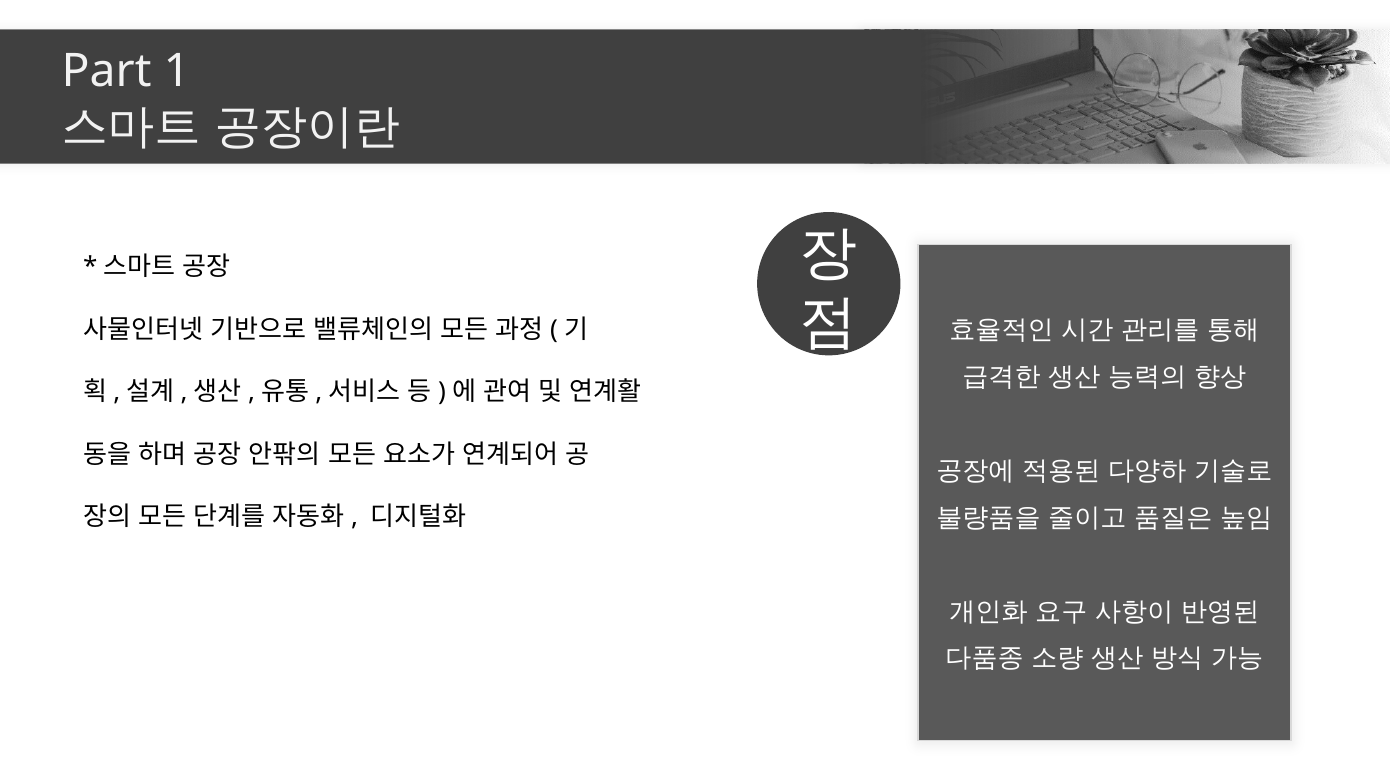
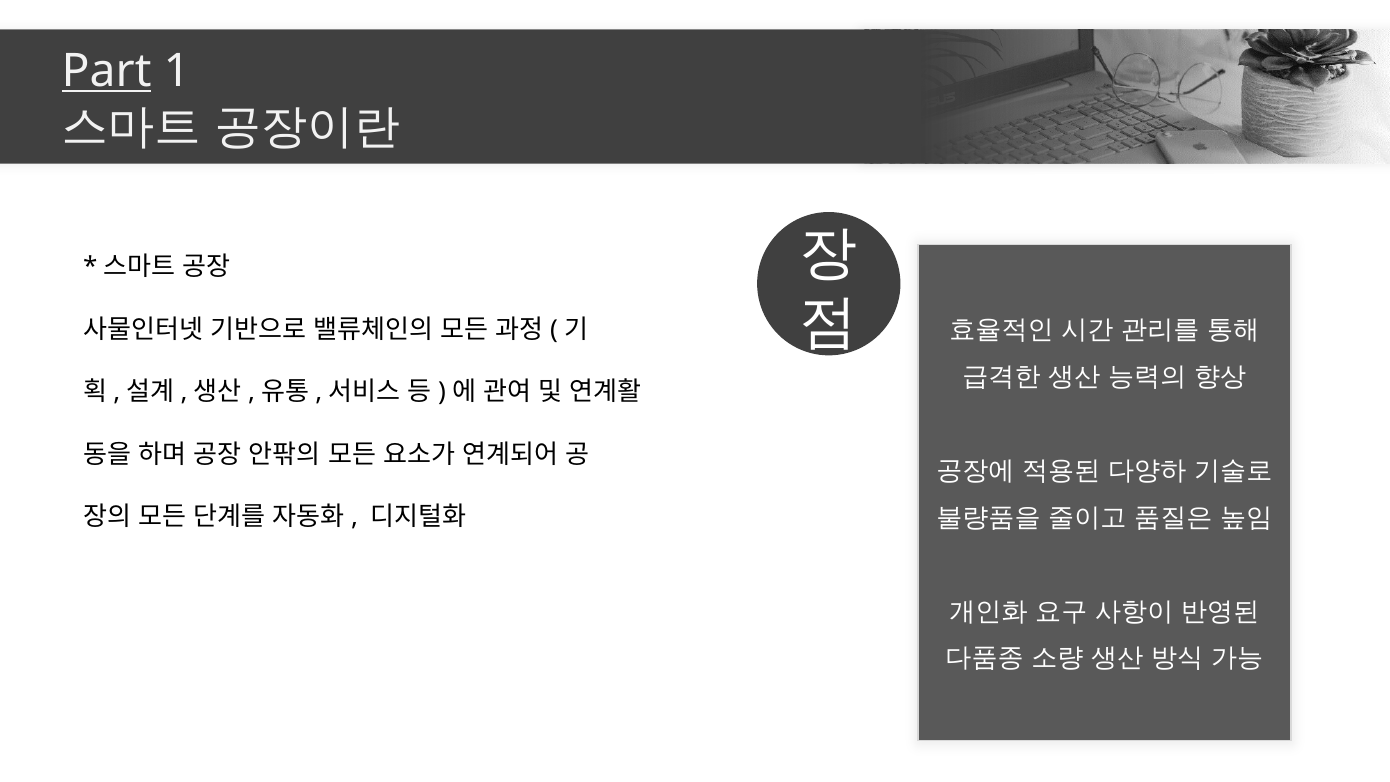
Part underline: none -> present (107, 71)
